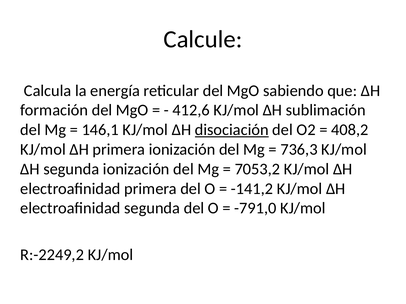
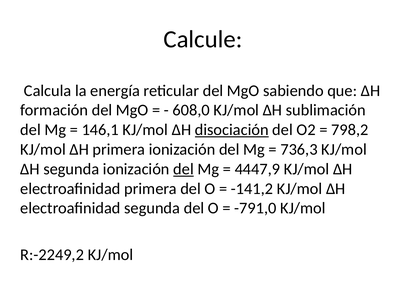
412,6: 412,6 -> 608,0 (191, 110)
408,2: 408,2 -> 798,2 (350, 130)
del underline: none -> present (184, 169)
7053,2: 7053,2 -> 4447,9 (257, 169)
